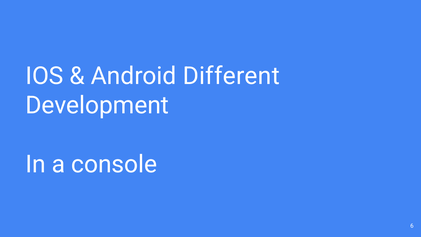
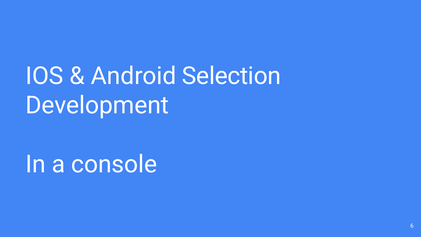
Different: Different -> Selection (231, 76)
